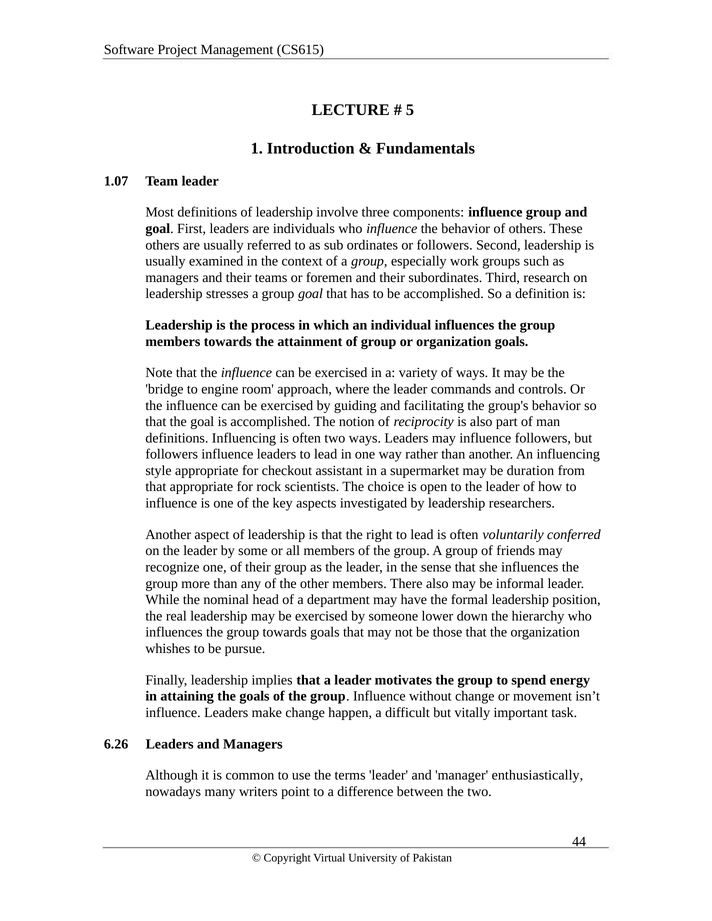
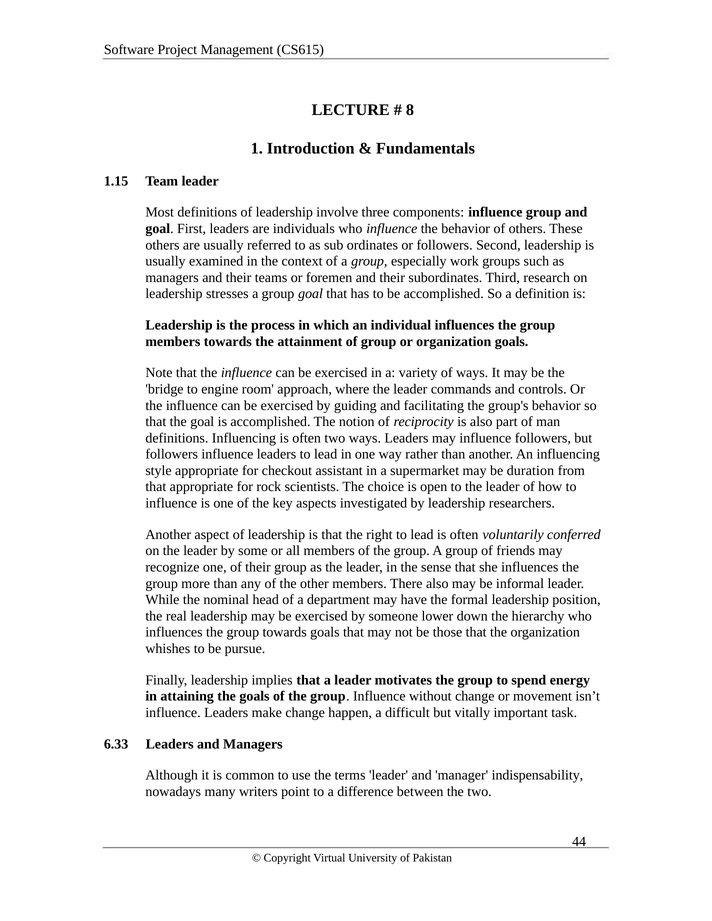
5: 5 -> 8 (410, 110)
1.07: 1.07 -> 1.15 (116, 181)
6.26: 6.26 -> 6.33 (116, 744)
enthusiastically: enthusiastically -> indispensability (537, 776)
